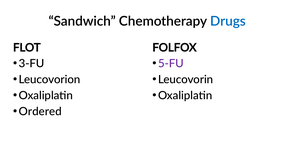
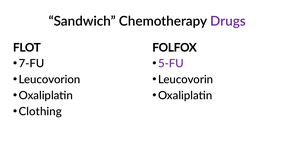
Drugs colour: blue -> purple (228, 21)
3-FU: 3-FU -> 7-FU (32, 64)
Ordered: Ordered -> Clothing (40, 112)
